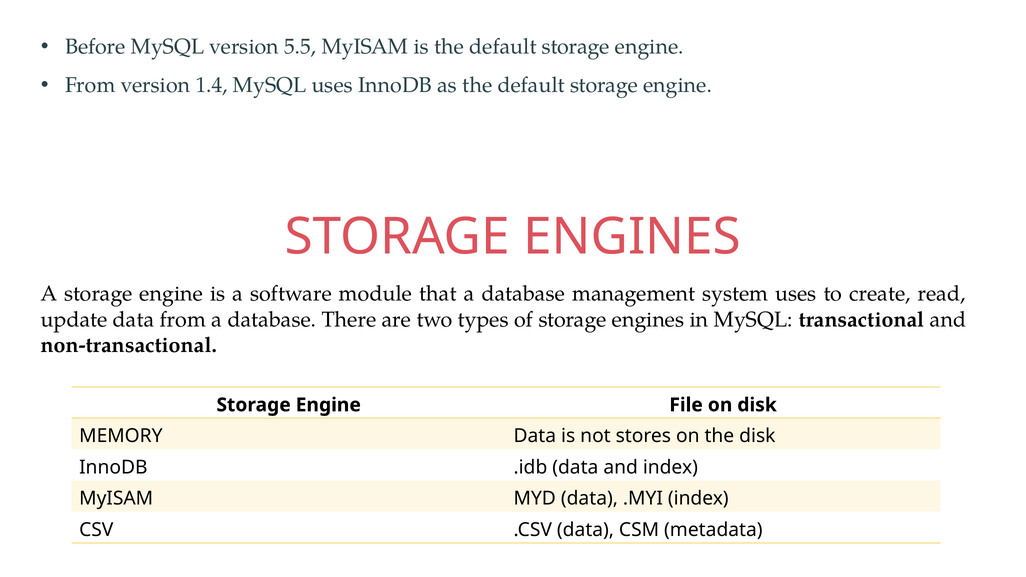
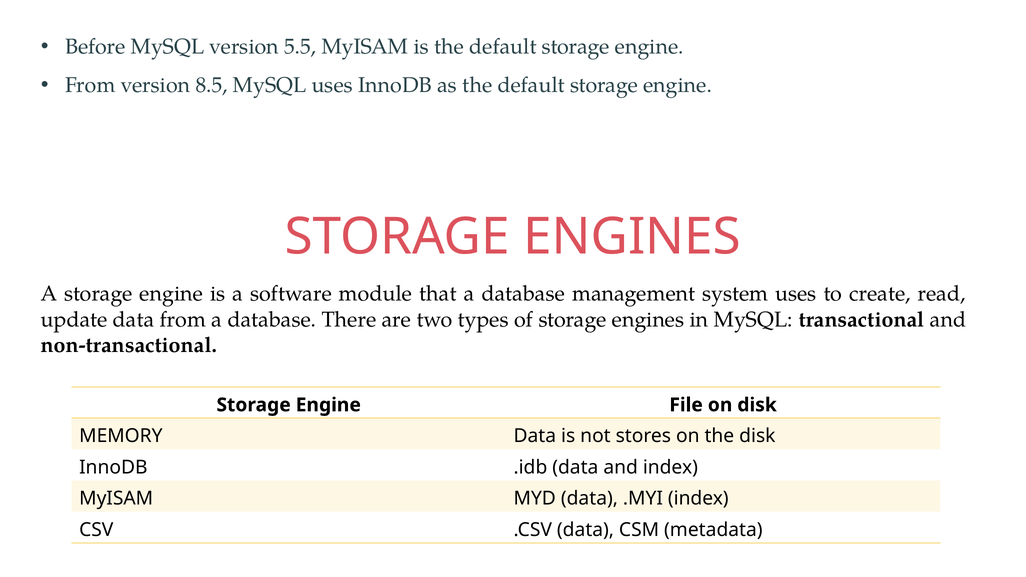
1.4: 1.4 -> 8.5 (212, 85)
